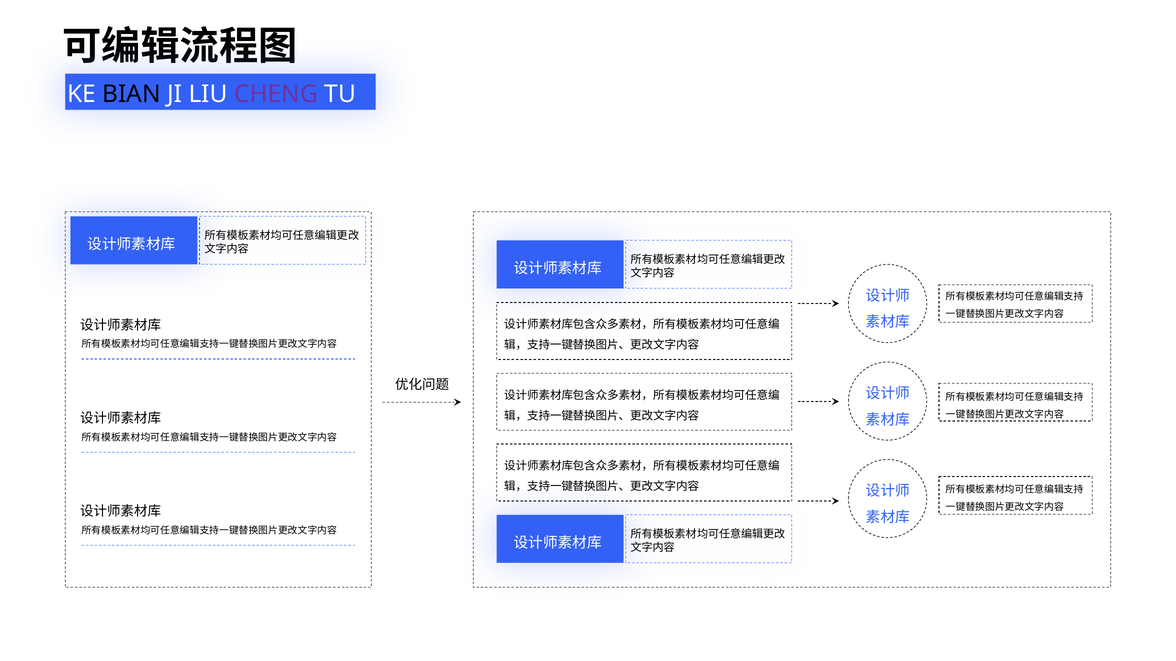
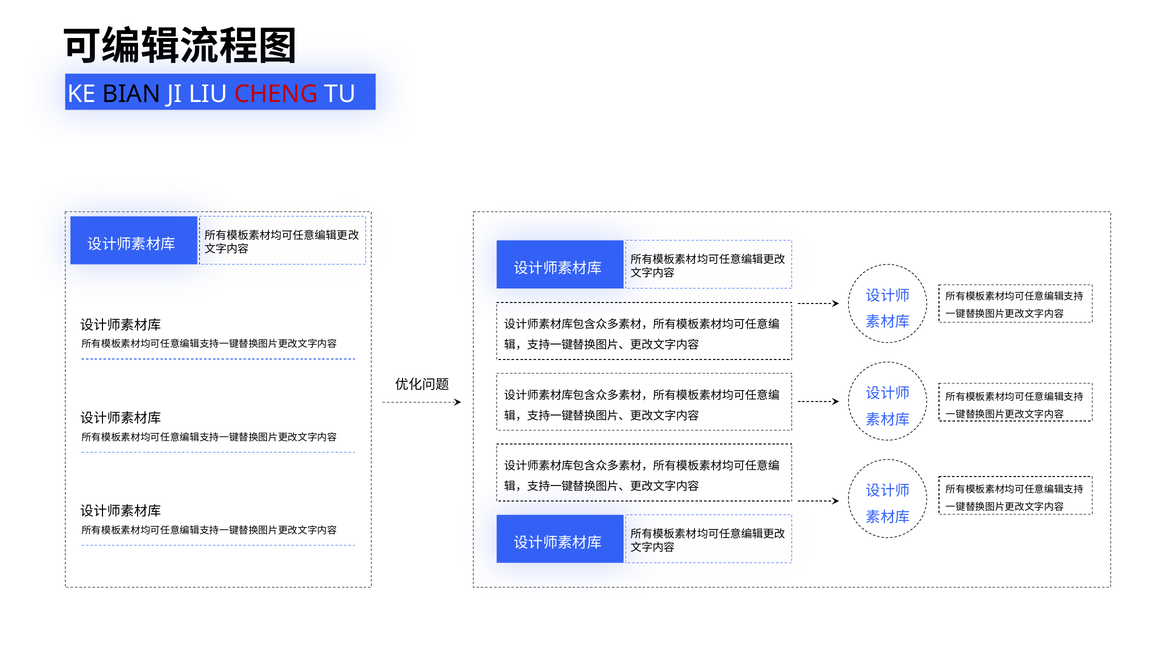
CHENG colour: purple -> red (276, 94)
